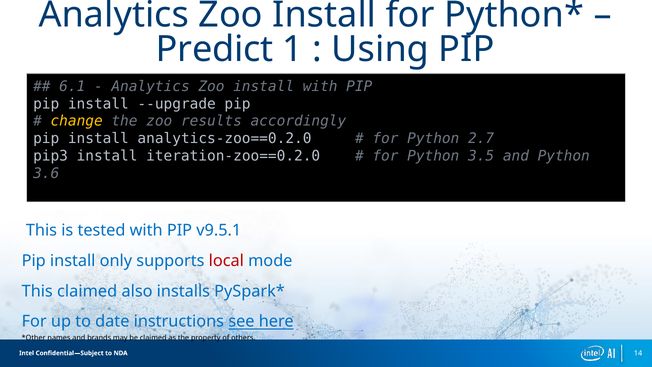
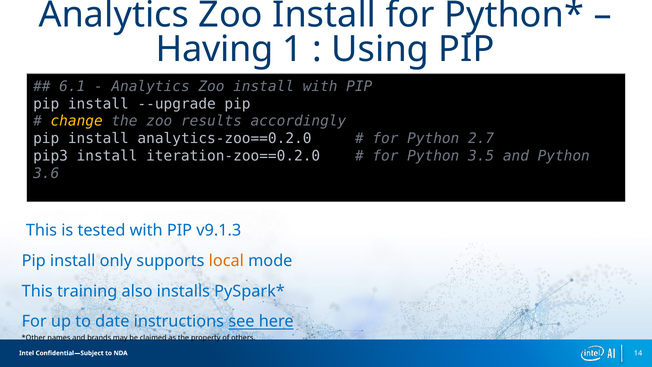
Predict: Predict -> Having (215, 49)
v9.5.1: v9.5.1 -> v9.1.3 (219, 230)
local colour: red -> orange (226, 261)
This claimed: claimed -> training (87, 291)
